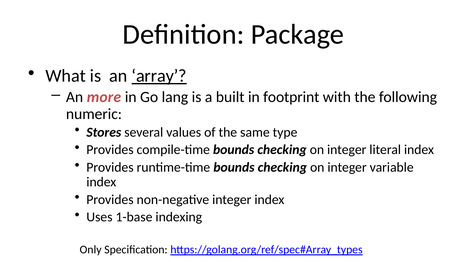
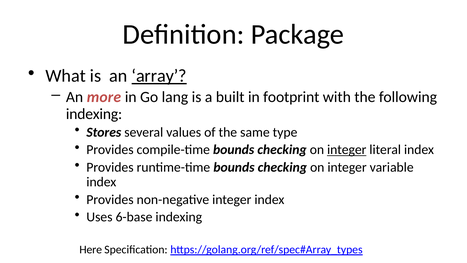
numeric: numeric -> indexing (94, 114)
integer underline: none -> present (347, 150)
1-base: 1-base -> 6-base (134, 217)
Only: Only -> Here (91, 250)
